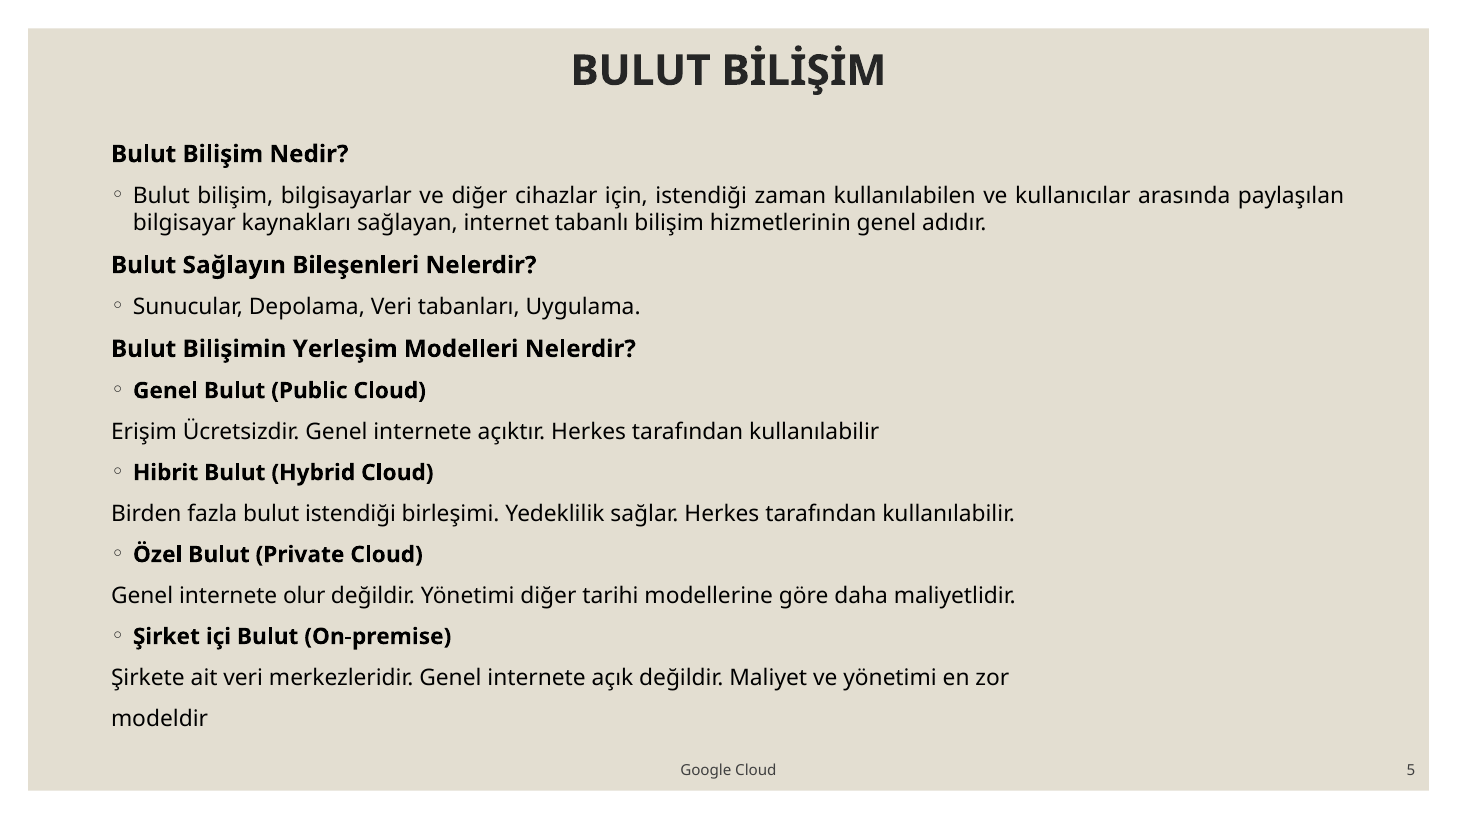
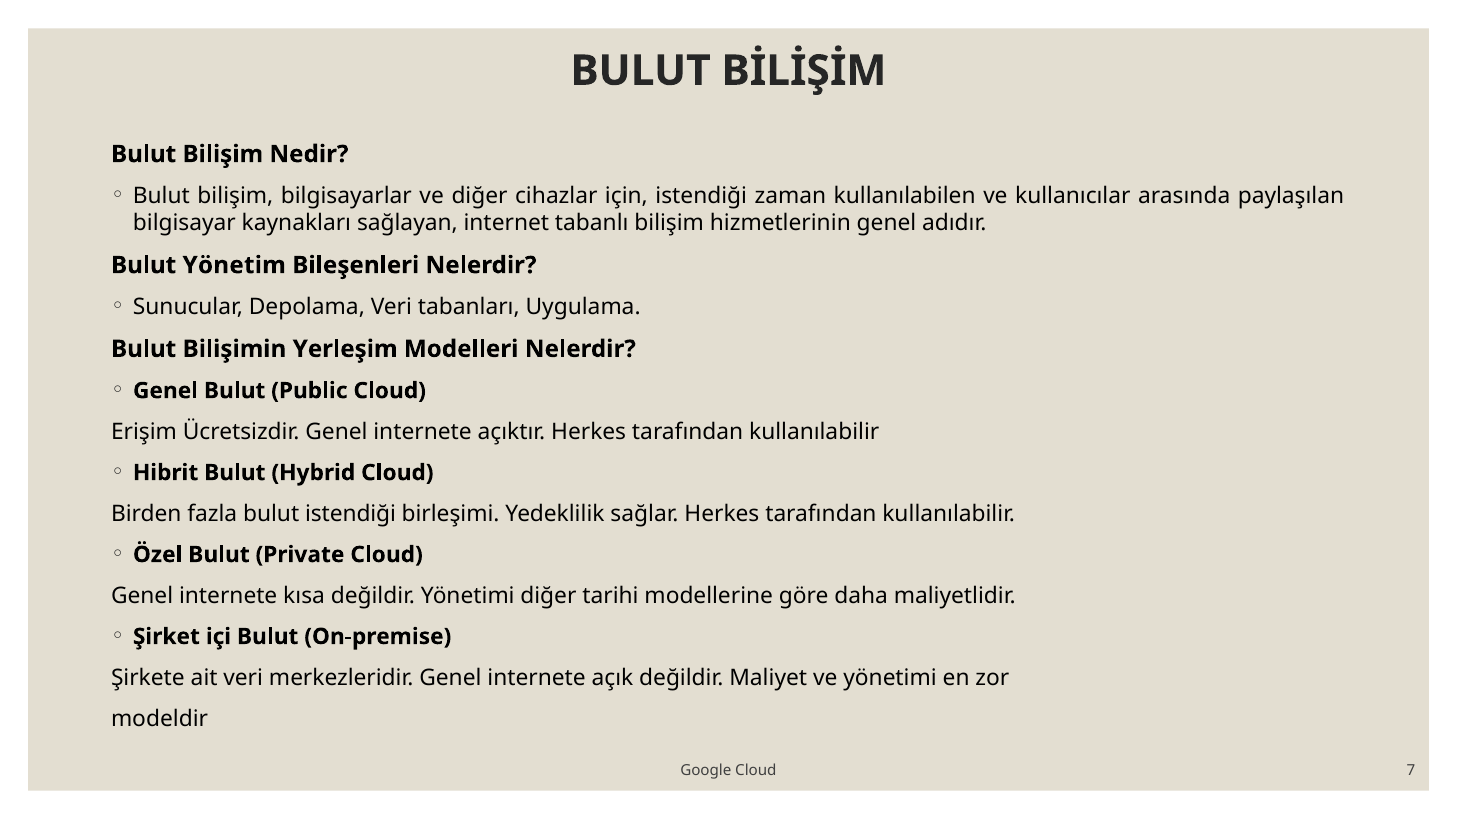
Sağlayın: Sağlayın -> Yönetim (234, 265)
olur: olur -> kısa (304, 596)
5: 5 -> 7 (1411, 771)
